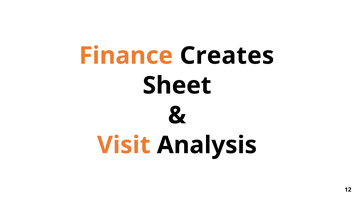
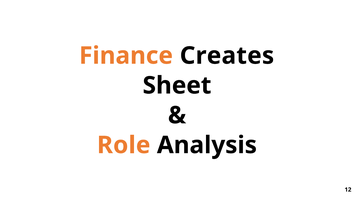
Visit: Visit -> Role (124, 145)
